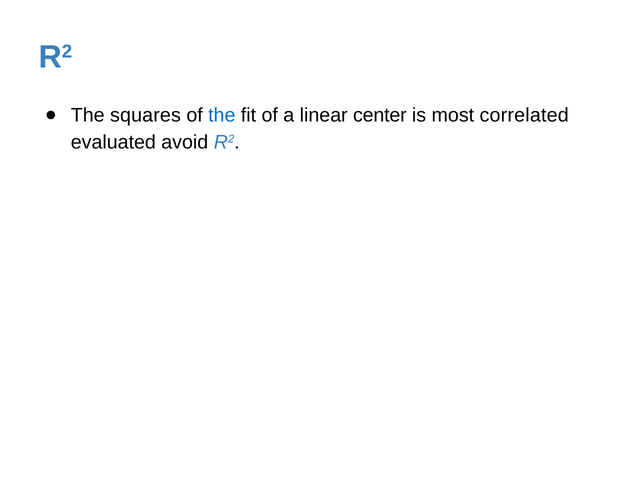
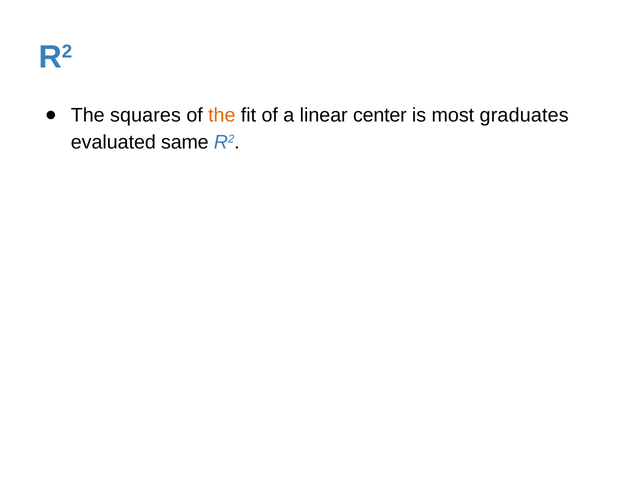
the colour: blue -> orange (222, 115)
correlated: correlated -> graduates (524, 115)
avoid: avoid -> same (185, 142)
